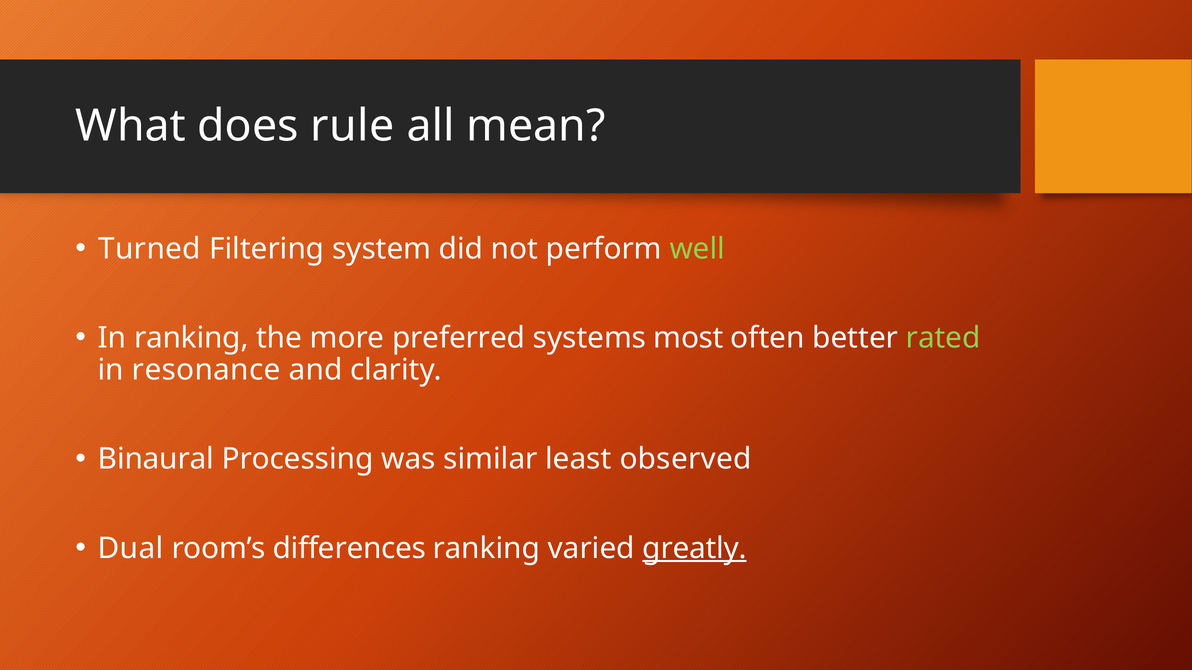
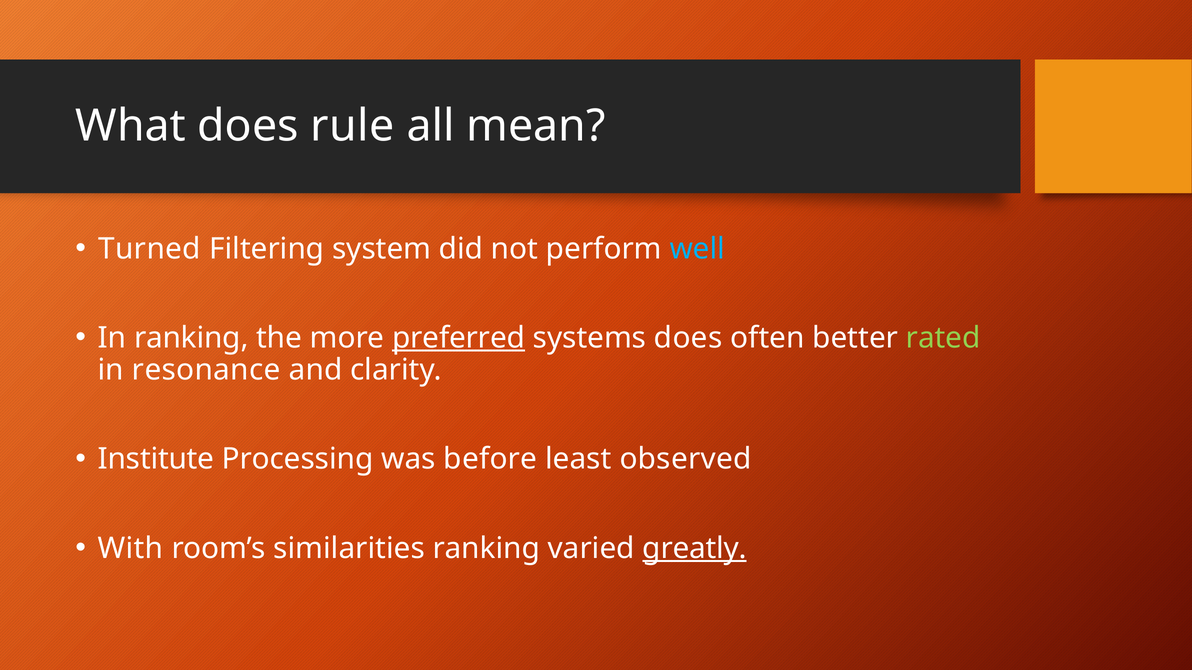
well colour: light green -> light blue (697, 249)
preferred underline: none -> present (459, 338)
systems most: most -> does (688, 338)
Binaural: Binaural -> Institute (156, 459)
similar: similar -> before (490, 459)
Dual: Dual -> With (131, 549)
differences: differences -> similarities (349, 549)
